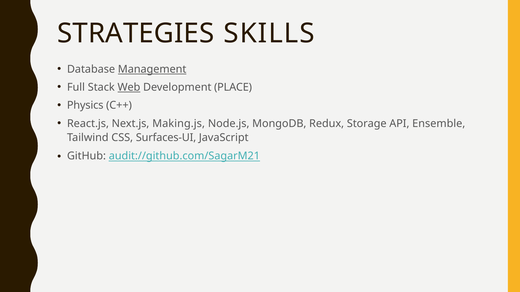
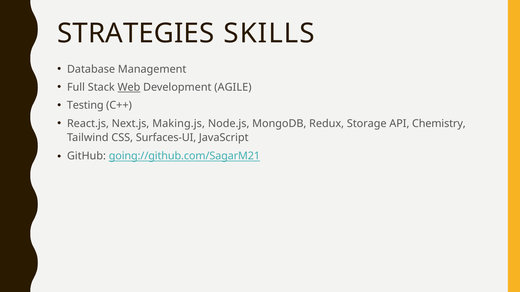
Management underline: present -> none (152, 69)
PLACE: PLACE -> AGILE (233, 88)
Physics: Physics -> Testing (85, 106)
Ensemble: Ensemble -> Chemistry (439, 124)
audit://github.com/SagarM21: audit://github.com/SagarM21 -> going://github.com/SagarM21 (184, 156)
